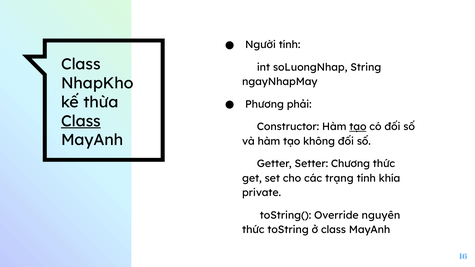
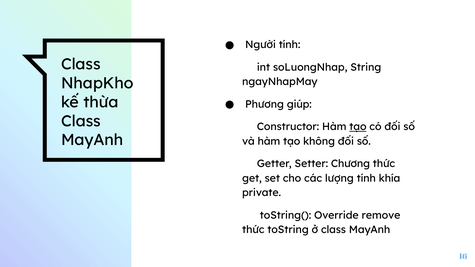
phải: phải -> giúp (299, 104)
Class underline: present -> none (81, 121)
trạng: trạng -> lượng (339, 178)
nguyên: nguyên -> remove (381, 215)
